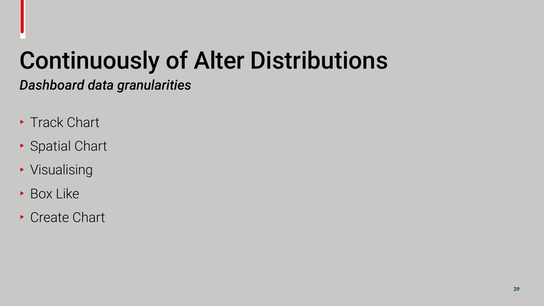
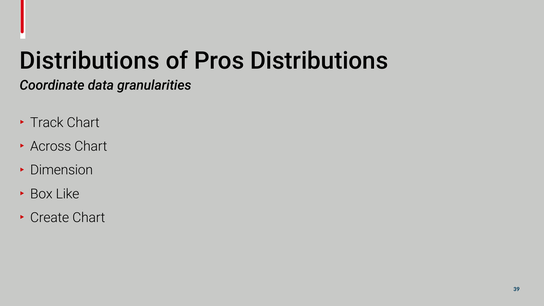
Continuously: Continuously -> Distributions (90, 61)
Alter: Alter -> Pros (219, 61)
Dashboard: Dashboard -> Coordinate (52, 85)
Spatial: Spatial -> Across (51, 146)
Visualising: Visualising -> Dimension (62, 170)
